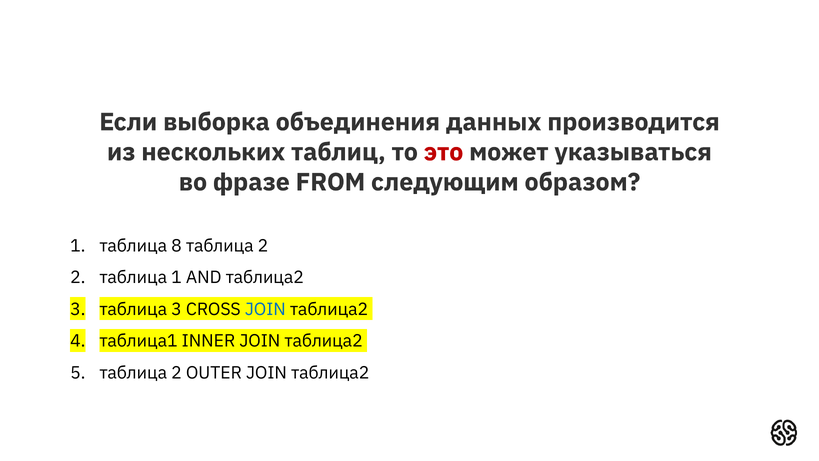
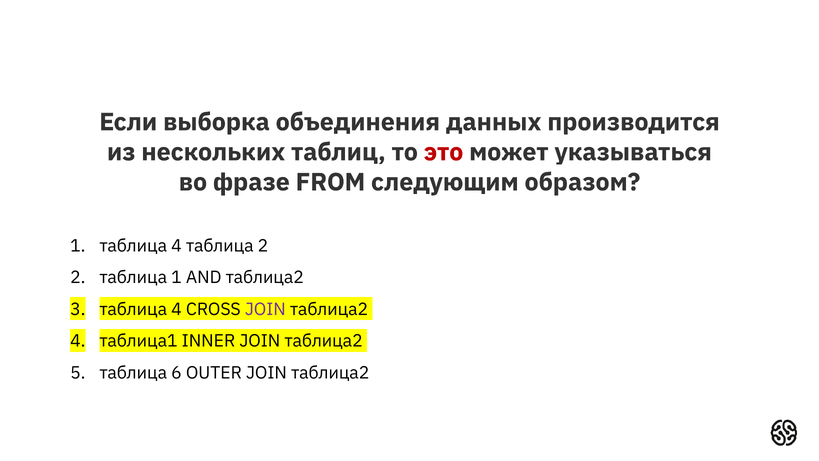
1 таблица 8: 8 -> 4 (177, 246)
3: 3 -> 4 (177, 309)
JOIN colour: blue -> purple (265, 309)
2: 2 -> 6 (177, 373)
